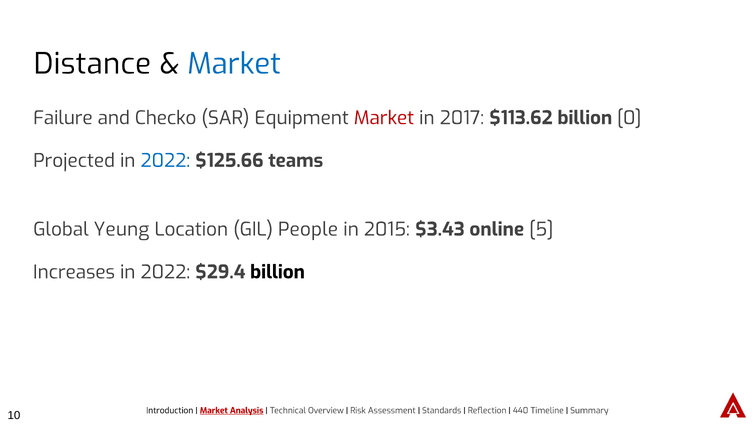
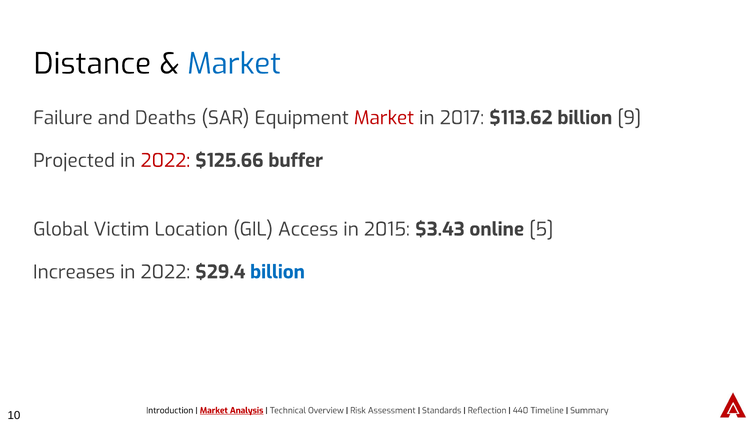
Checko: Checko -> Deaths (166, 118)
0: 0 -> 9 (629, 118)
2022 colour: blue -> red (165, 161)
teams: teams -> buffer (296, 161)
Yeung: Yeung -> Victim (122, 229)
People: People -> Access (308, 229)
billion colour: black -> blue (277, 272)
